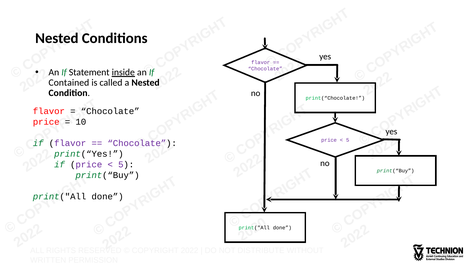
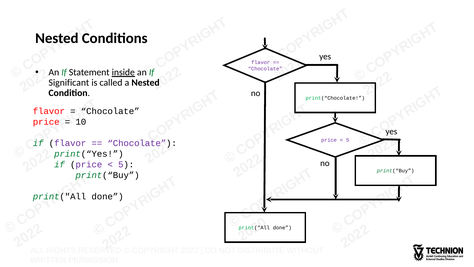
Contained: Contained -> Significant (69, 83)
